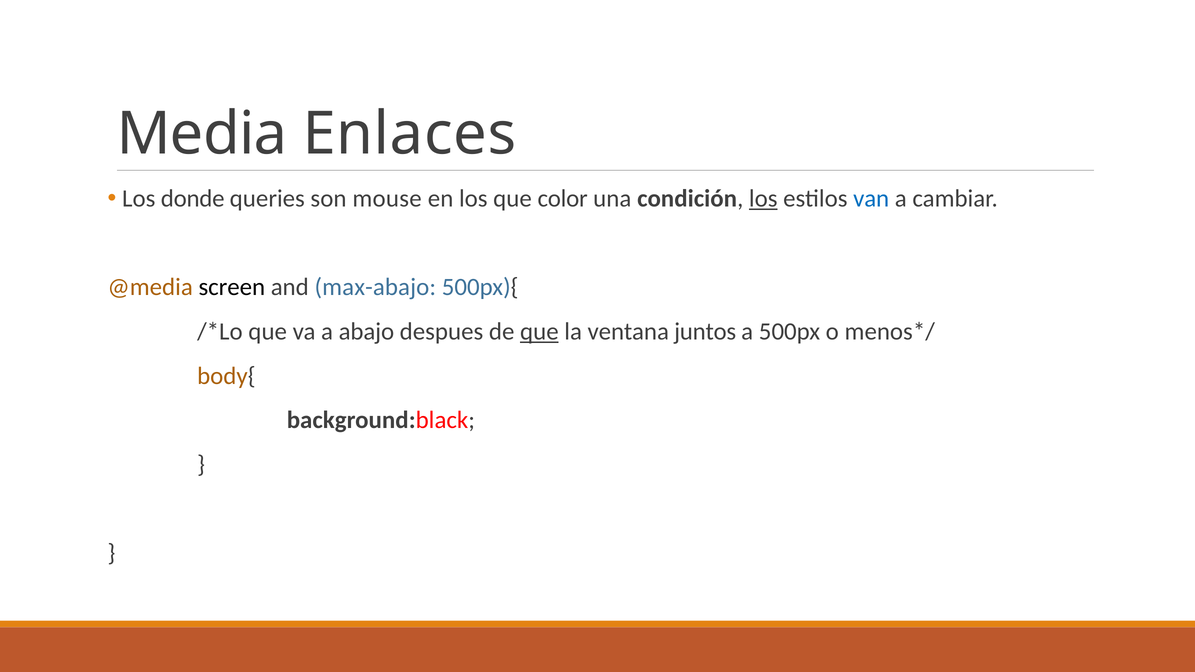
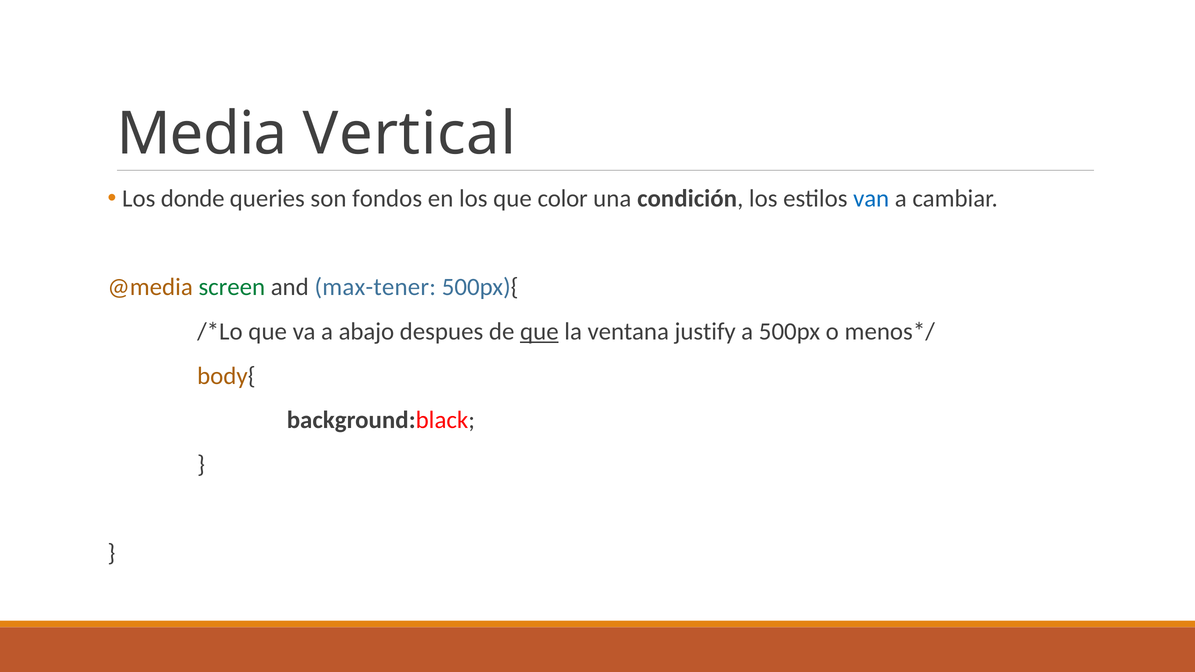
Enlaces: Enlaces -> Vertical (409, 134)
mouse: mouse -> fondos (387, 199)
los underline: present -> none (763, 199)
screen colour: black -> green (232, 287)
max-abajo: max-abajo -> max-tener (375, 287)
juntos: juntos -> justify (705, 332)
